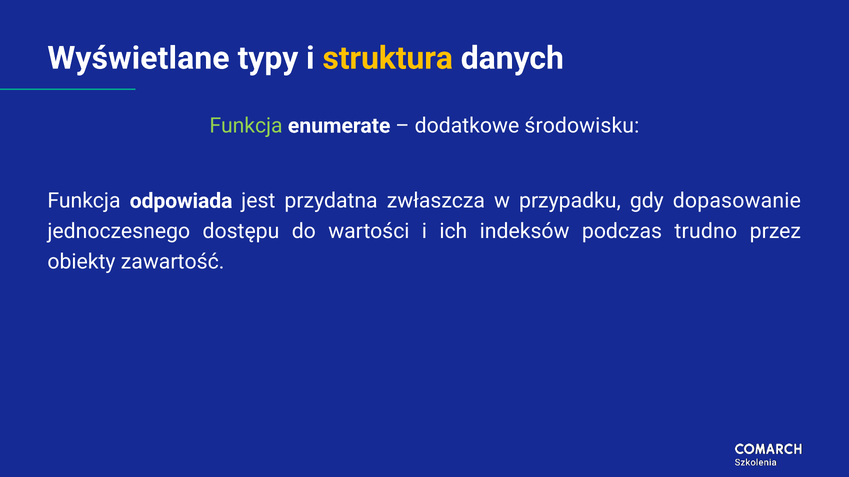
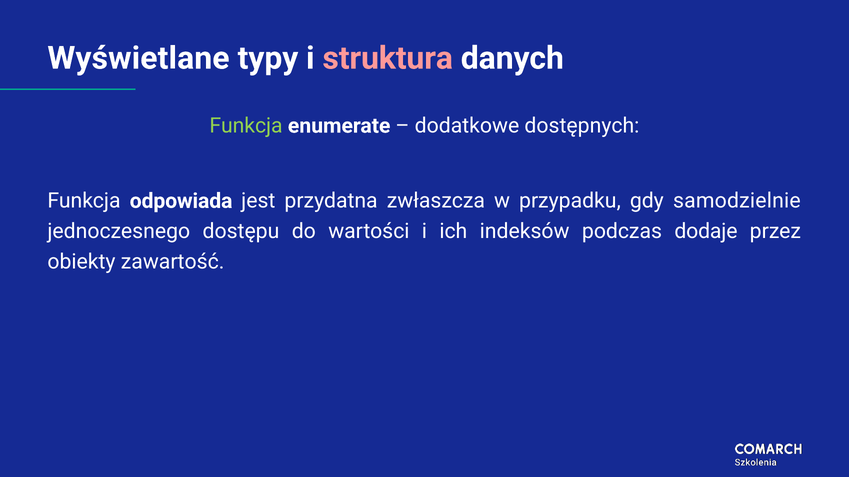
struktura colour: yellow -> pink (388, 58)
środowisku: środowisku -> dostępnych (582, 126)
dopasowanie: dopasowanie -> samodzielnie (737, 201)
trudno: trudno -> dodaje (706, 232)
